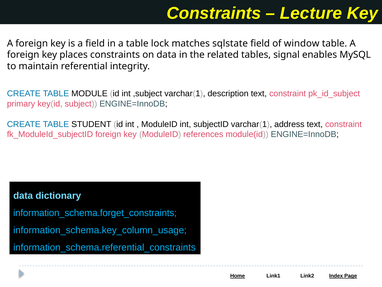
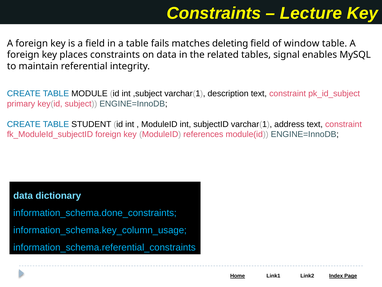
lock: lock -> fails (160, 43)
sqlstate: sqlstate -> deleting (230, 43)
information_schema.forget_constraints: information_schema.forget_constraints -> information_schema.done_constraints (95, 213)
